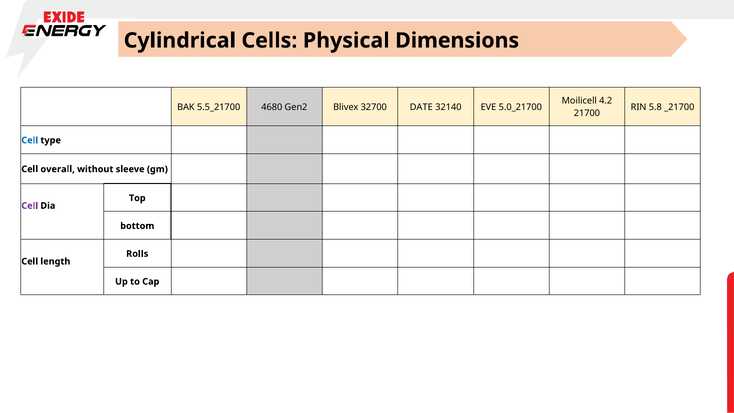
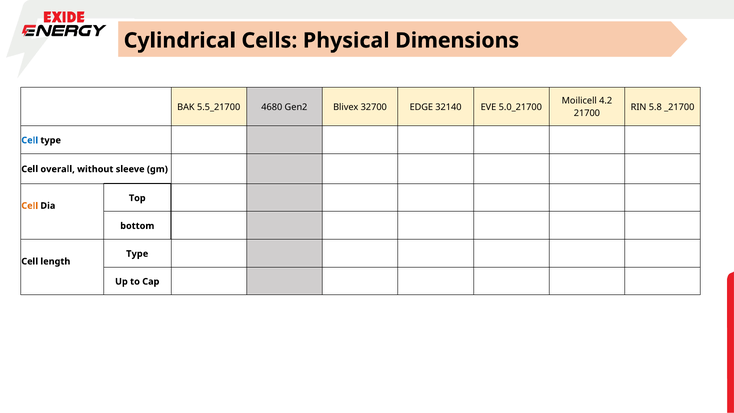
DATE: DATE -> EDGE (421, 107)
Cell colour: purple -> orange (30, 206)
Rolls: Rolls -> Type (137, 254)
